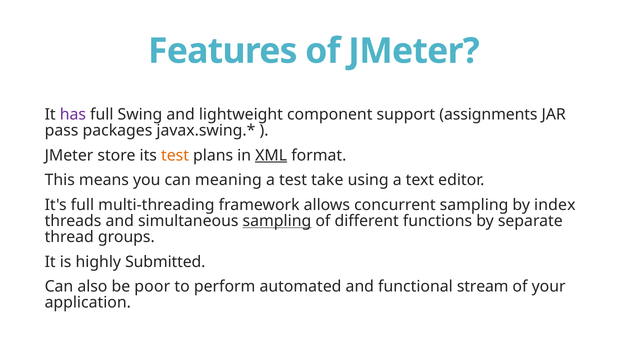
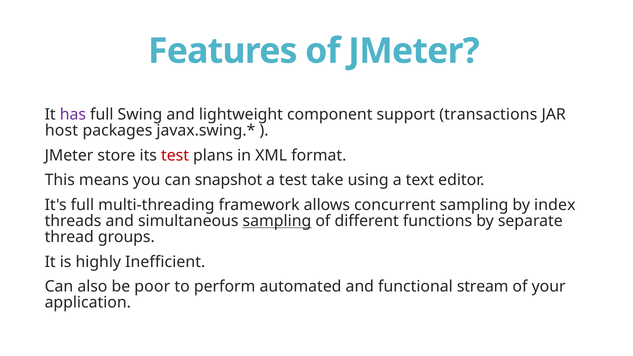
assignments: assignments -> transactions (488, 115)
pass: pass -> host (61, 131)
test colour: orange -> red (175, 155)
XML underline: present -> none (271, 155)
meaning: meaning -> snapshot (229, 180)
Submitted: Submitted -> Inefficient (165, 262)
